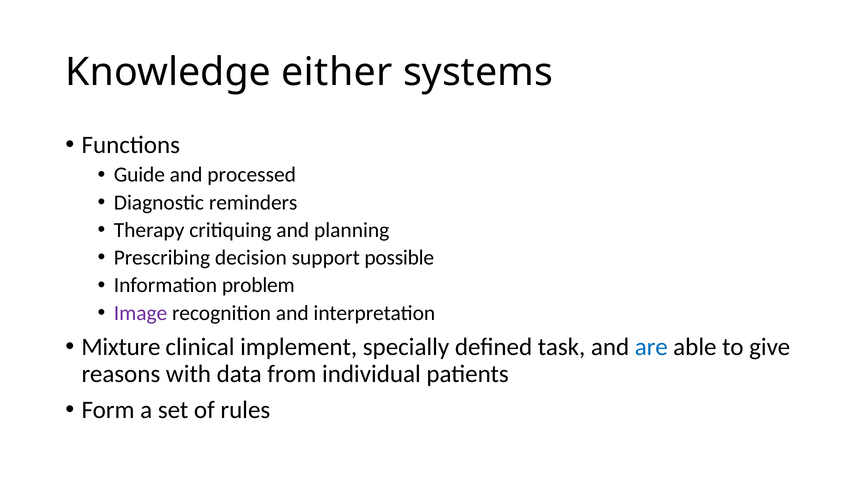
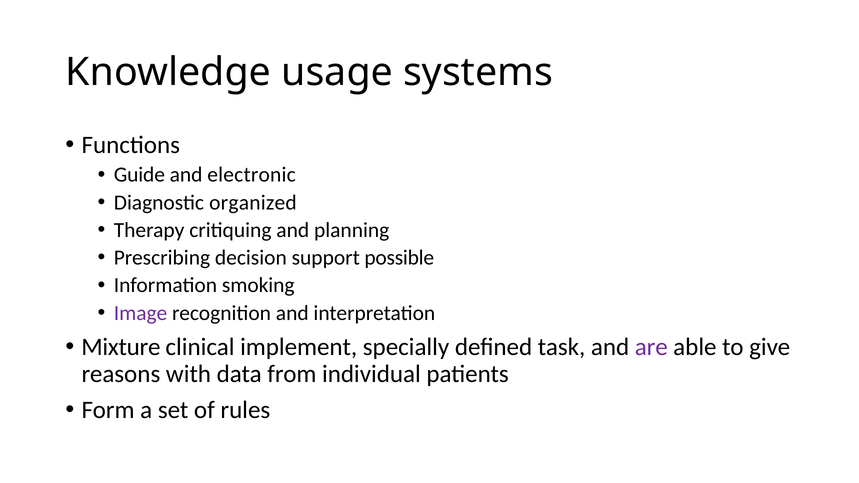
either: either -> usage (337, 72)
processed: processed -> electronic (252, 175)
reminders: reminders -> organized (253, 202)
problem: problem -> smoking (258, 285)
are colour: blue -> purple (651, 347)
